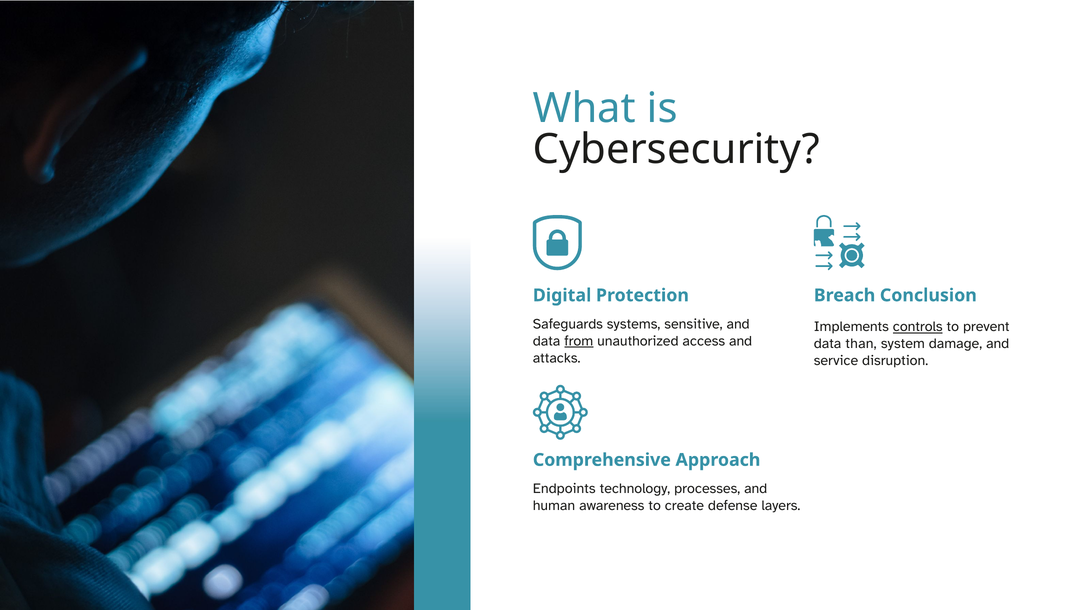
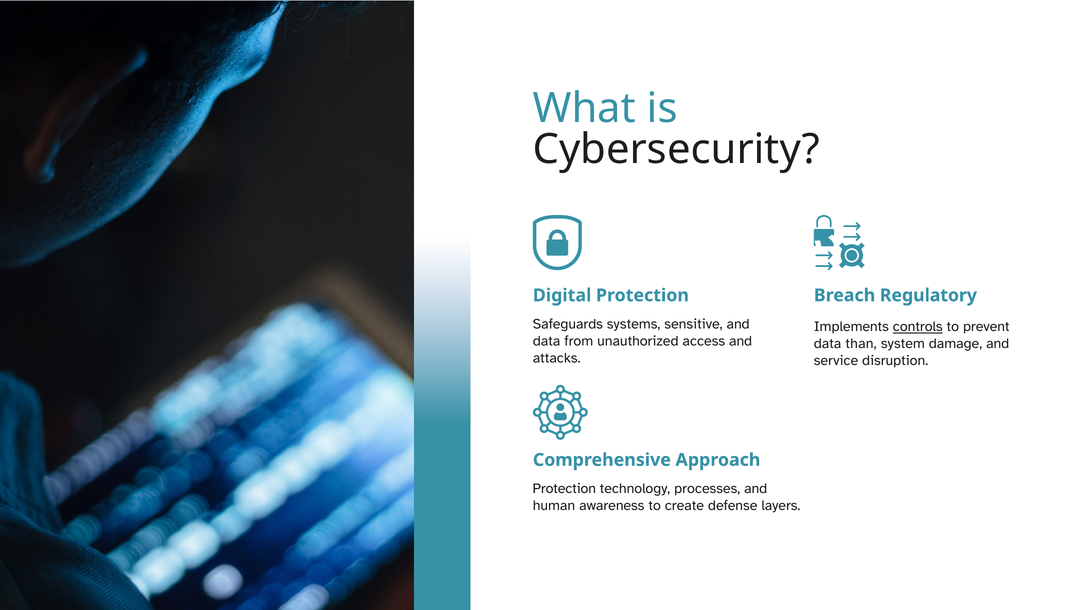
Conclusion: Conclusion -> Regulatory (928, 295)
from underline: present -> none (579, 341)
Endpoints: Endpoints -> Protection (564, 488)
